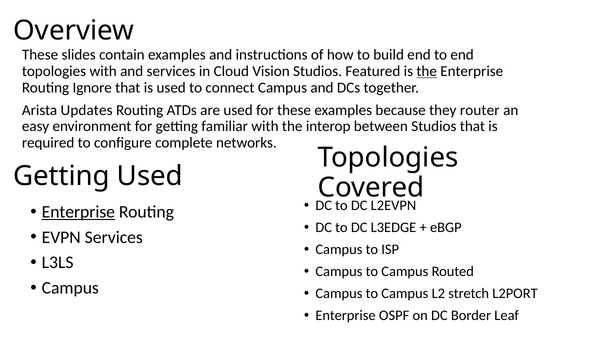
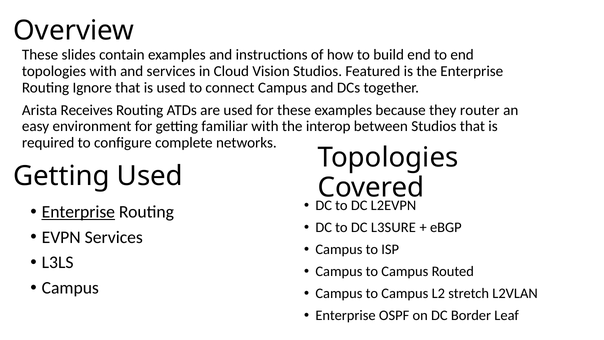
the underline: present -> none (427, 71)
Updates: Updates -> Receives (87, 110)
L3EDGE: L3EDGE -> L3SURE (393, 227)
L2PORT: L2PORT -> L2VLAN (515, 293)
